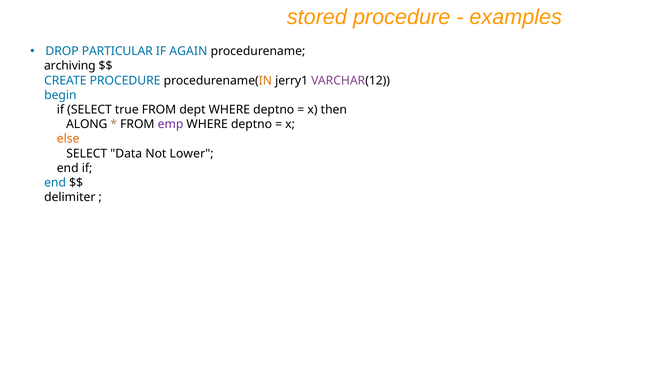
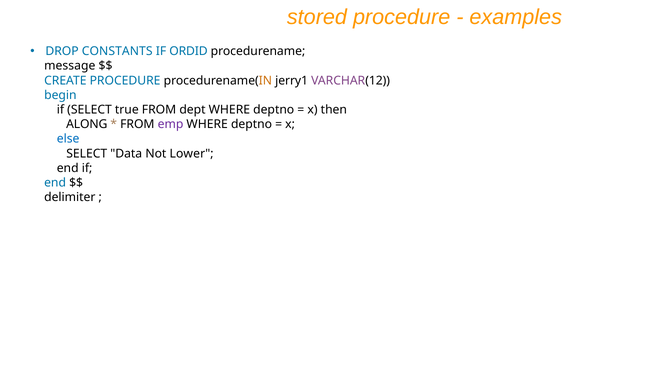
PARTICULAR: PARTICULAR -> CONSTANTS (117, 51)
AGAIN: AGAIN -> ORDID (188, 51)
archiving: archiving -> message (70, 66)
else colour: orange -> blue (68, 139)
